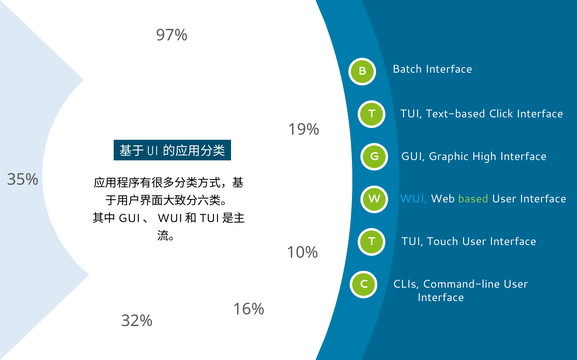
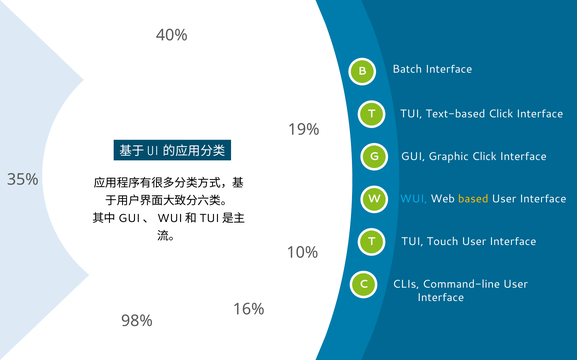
97%: 97% -> 40% (172, 35)
Graphic High: High -> Click (484, 157)
based colour: light green -> yellow (473, 199)
32%: 32% -> 98% (137, 321)
